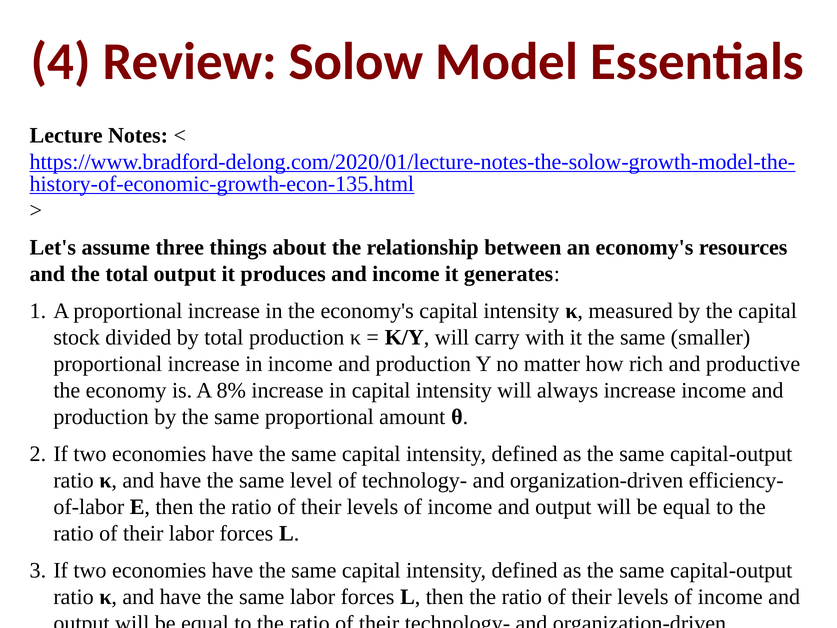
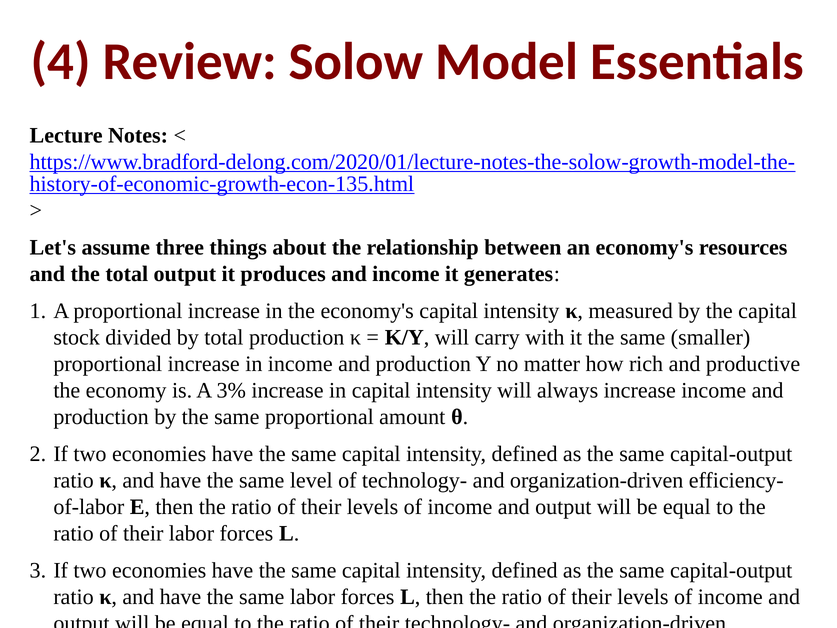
8%: 8% -> 3% (231, 390)
